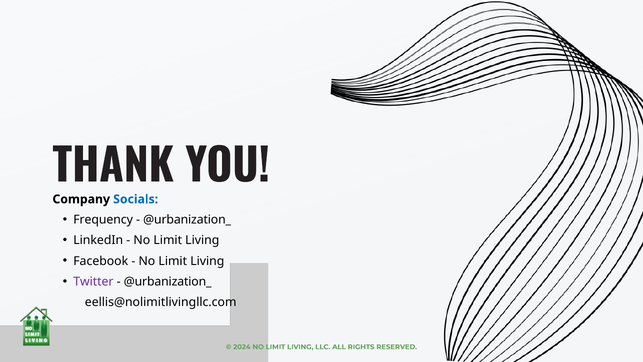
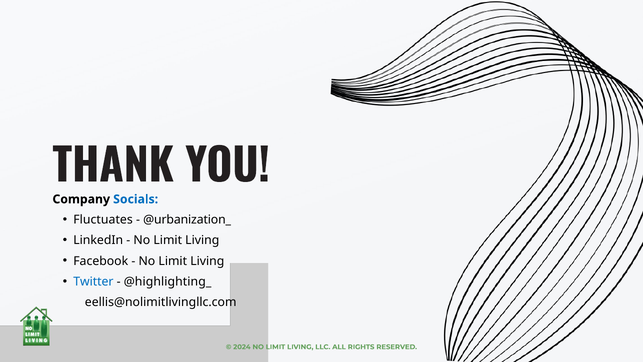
Frequency: Frequency -> Fluctuates (103, 220)
Twitter colour: purple -> blue (93, 281)
@urbanization_: @urbanization_ -> @highlighting_ (168, 281)
